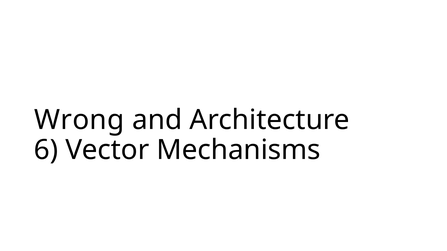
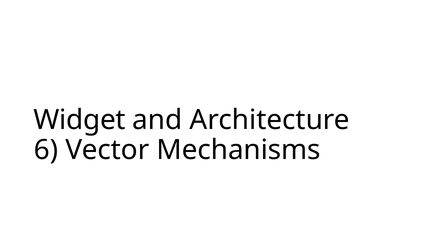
Wrong: Wrong -> Widget (80, 120)
